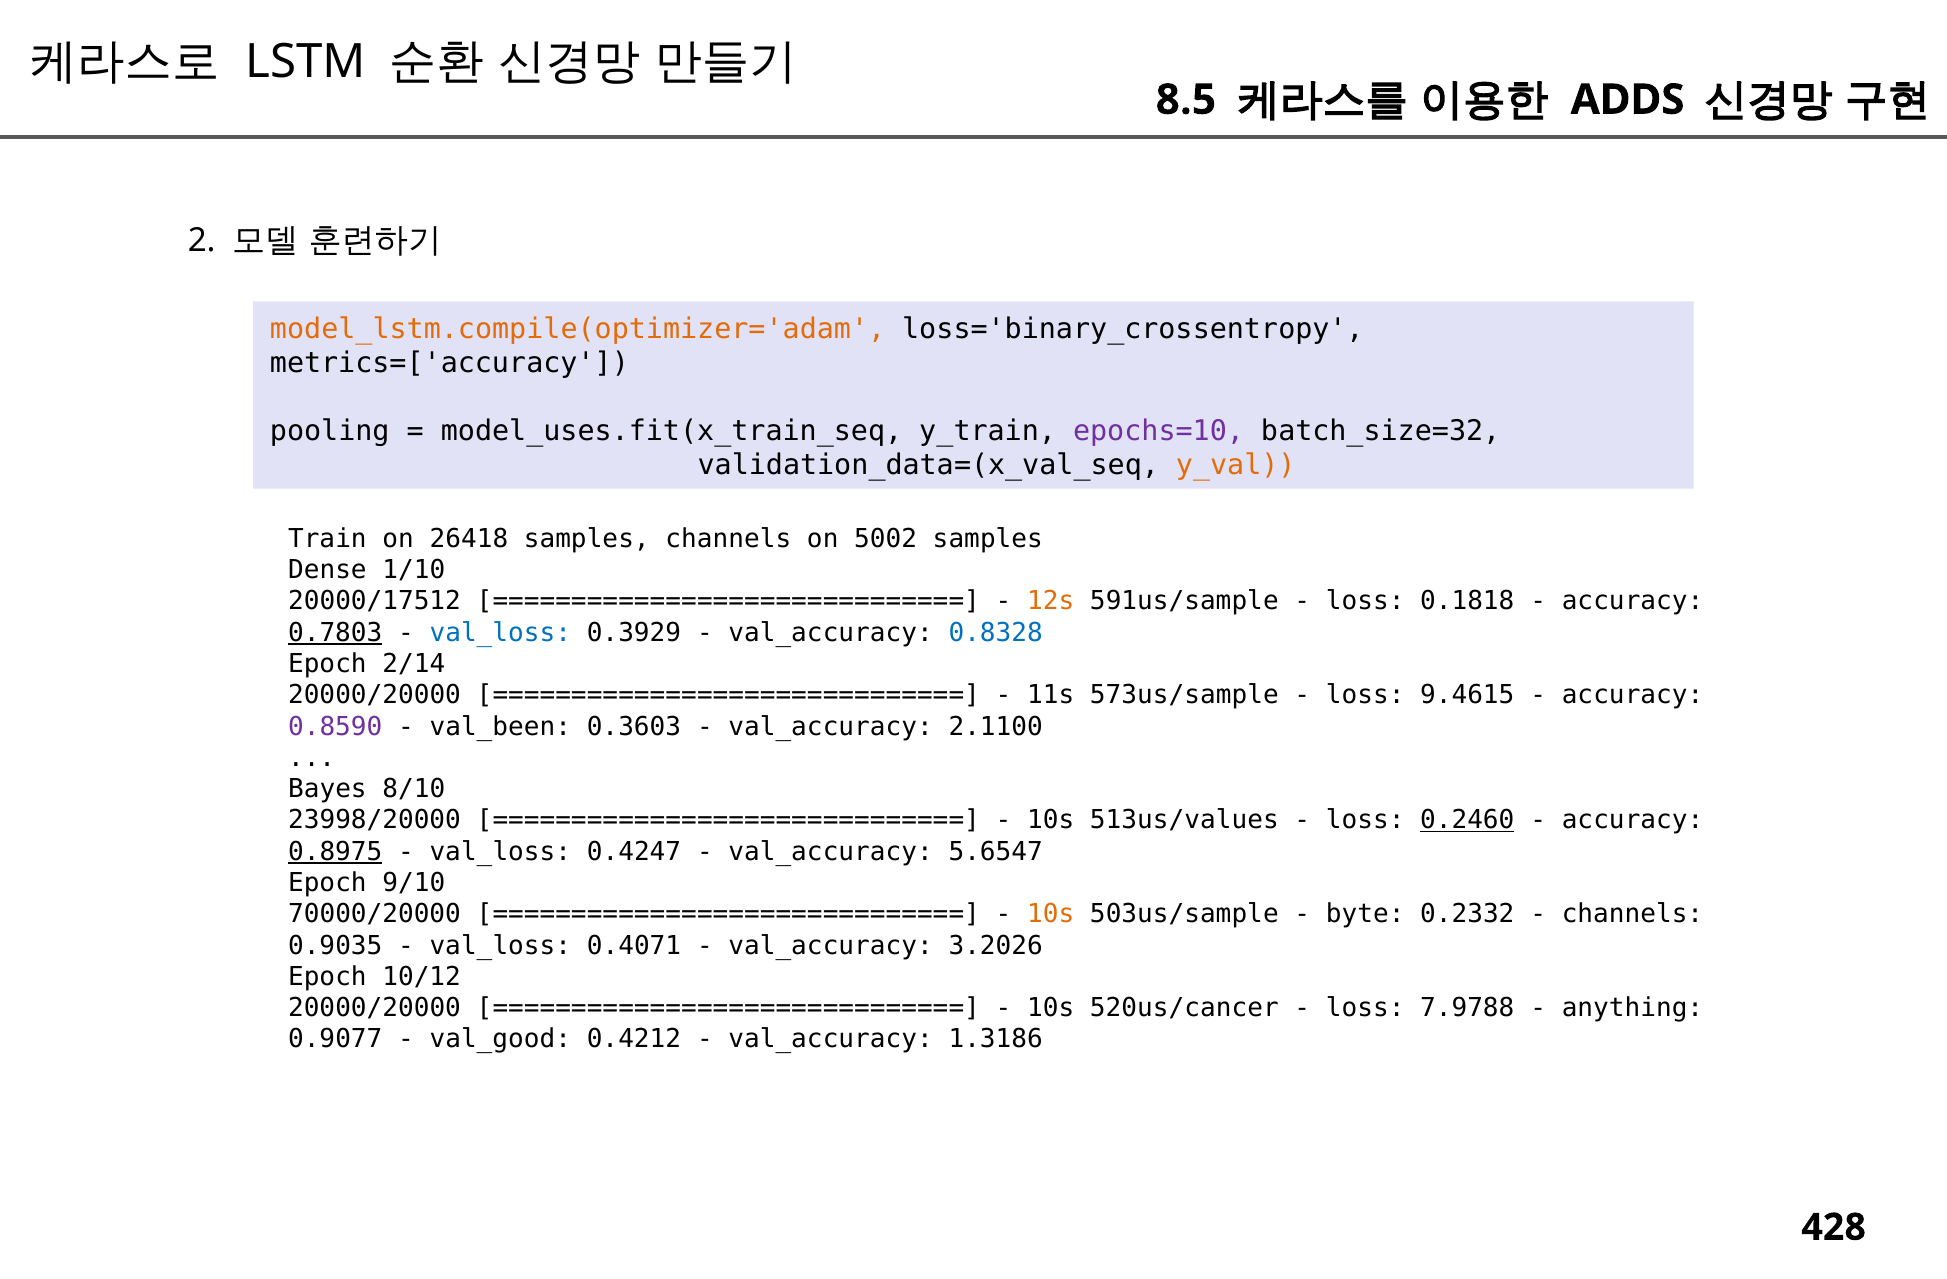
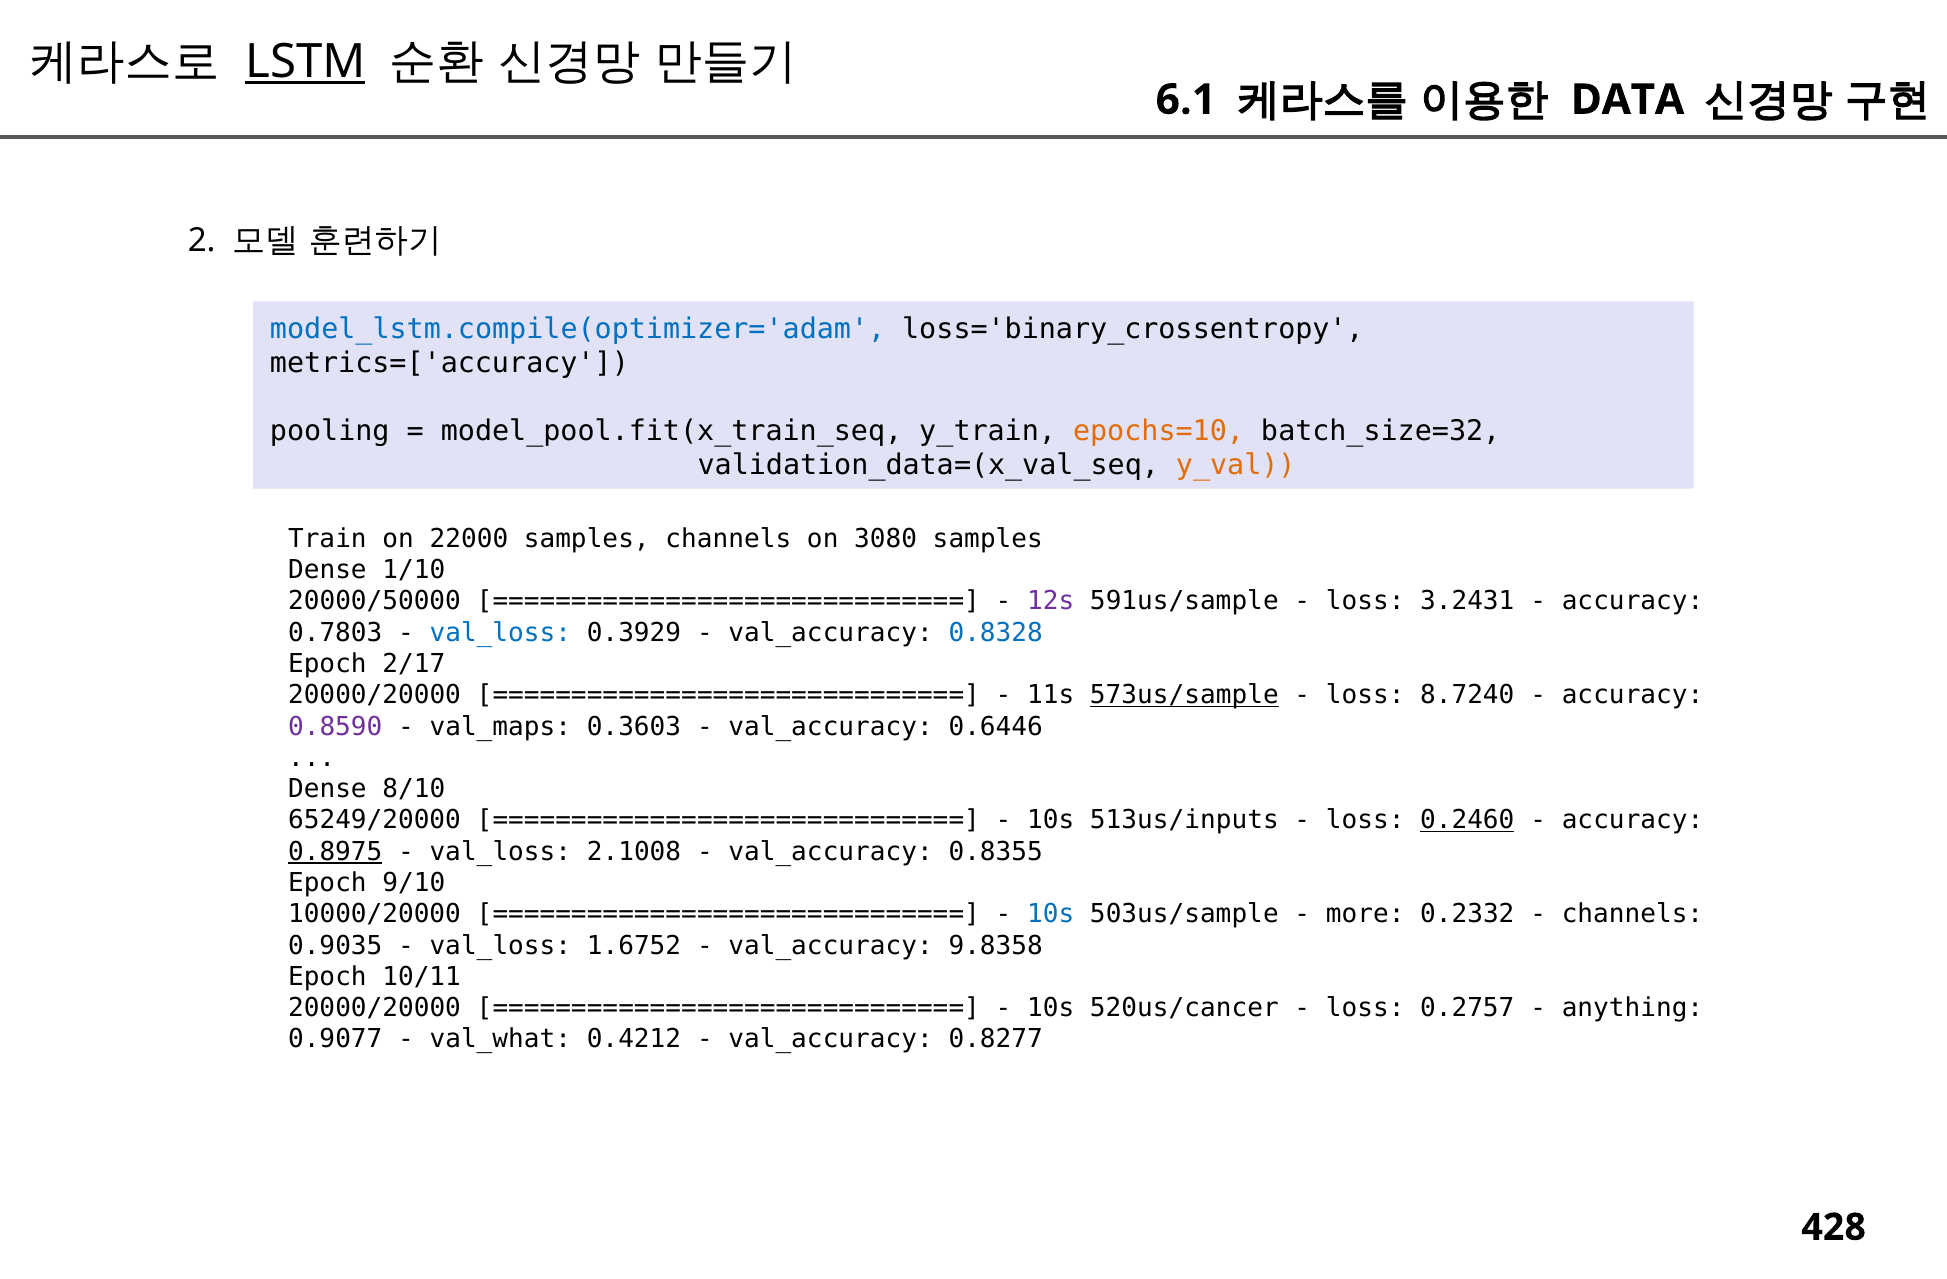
LSTM underline: none -> present (305, 62)
8.5: 8.5 -> 6.1 (1186, 100)
ADDS: ADDS -> DATA (1628, 100)
model_lstm.compile(optimizer='adam colour: orange -> blue (578, 329)
model_uses.fit(x_train_seq: model_uses.fit(x_train_seq -> model_pool.fit(x_train_seq (672, 431)
epochs=10 colour: purple -> orange (1159, 431)
26418: 26418 -> 22000 (469, 539)
5002: 5002 -> 3080 (886, 539)
20000/17512: 20000/17512 -> 20000/50000 (375, 601)
12s colour: orange -> purple (1051, 601)
0.1818: 0.1818 -> 3.2431 (1467, 601)
0.7803 underline: present -> none (335, 633)
2/14: 2/14 -> 2/17 (414, 664)
573us/sample underline: none -> present (1184, 695)
9.4615: 9.4615 -> 8.7240 (1467, 695)
val_been: val_been -> val_maps (500, 726)
2.1100: 2.1100 -> 0.6446 (996, 726)
Bayes: Bayes -> Dense (327, 789)
23998/20000: 23998/20000 -> 65249/20000 (375, 820)
513us/values: 513us/values -> 513us/inputs (1184, 820)
0.4247: 0.4247 -> 2.1008 (634, 852)
5.6547: 5.6547 -> 0.8355 (996, 852)
70000/20000: 70000/20000 -> 10000/20000 (375, 914)
10s colour: orange -> blue (1051, 914)
byte: byte -> more (1365, 914)
0.4071: 0.4071 -> 1.6752 (634, 945)
3.2026: 3.2026 -> 9.8358 (996, 945)
10/12: 10/12 -> 10/11 (422, 977)
7.9788: 7.9788 -> 0.2757 (1467, 1008)
val_good: val_good -> val_what (500, 1039)
1.3186: 1.3186 -> 0.8277 (996, 1039)
